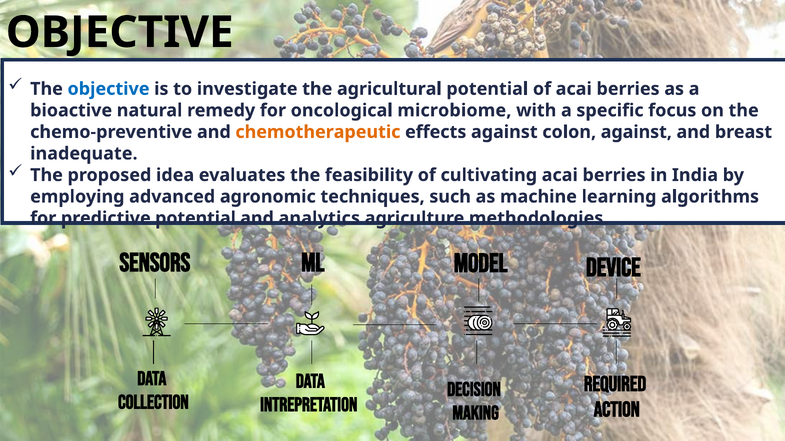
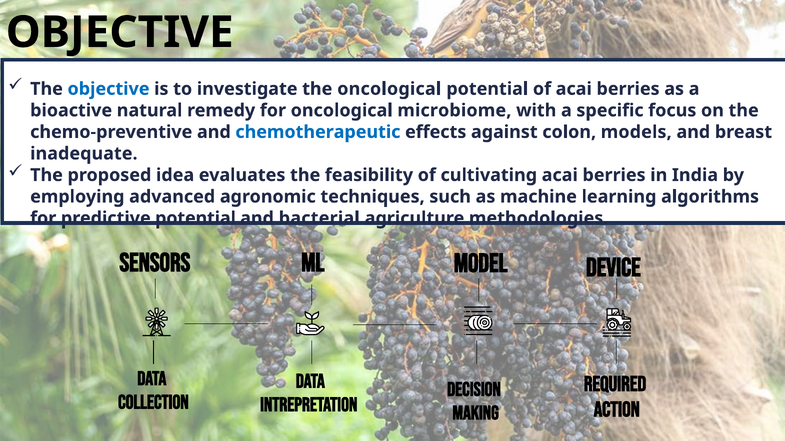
the agricultural: agricultural -> oncological (389, 89)
chemotherapeutic colour: orange -> blue (318, 132)
colon against: against -> models (636, 132)
analytics: analytics -> bacterial (319, 218)
